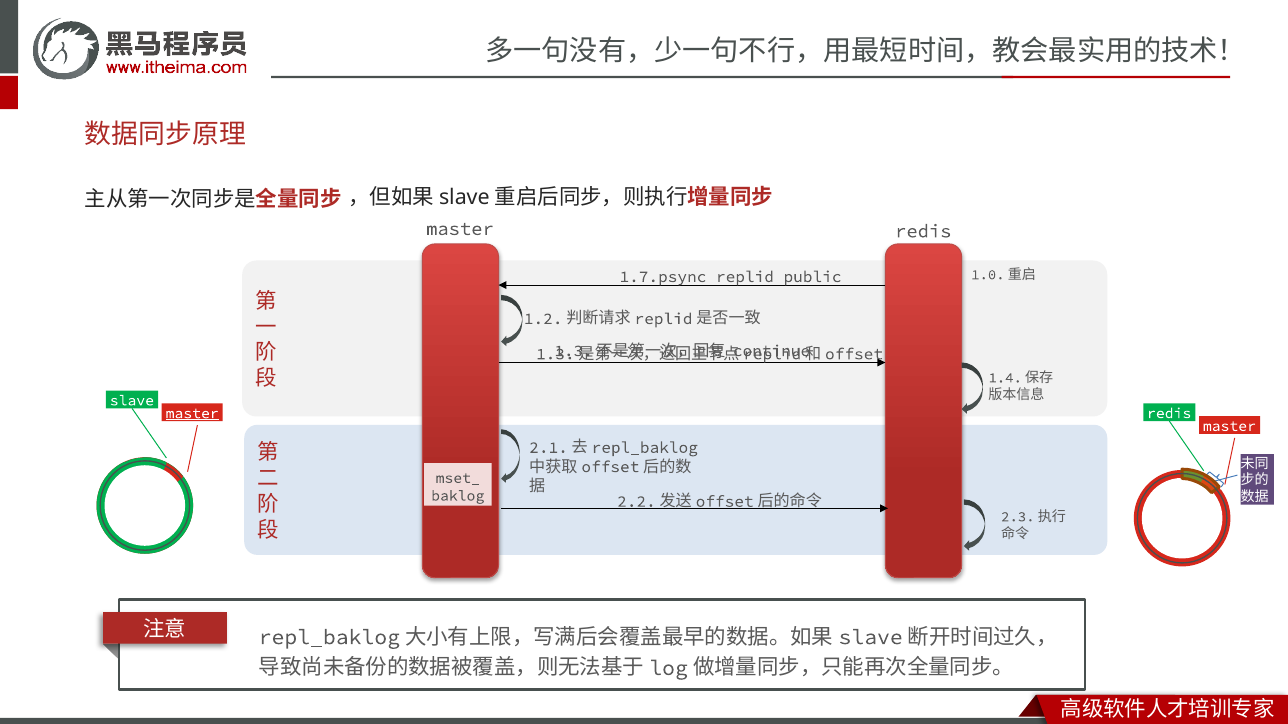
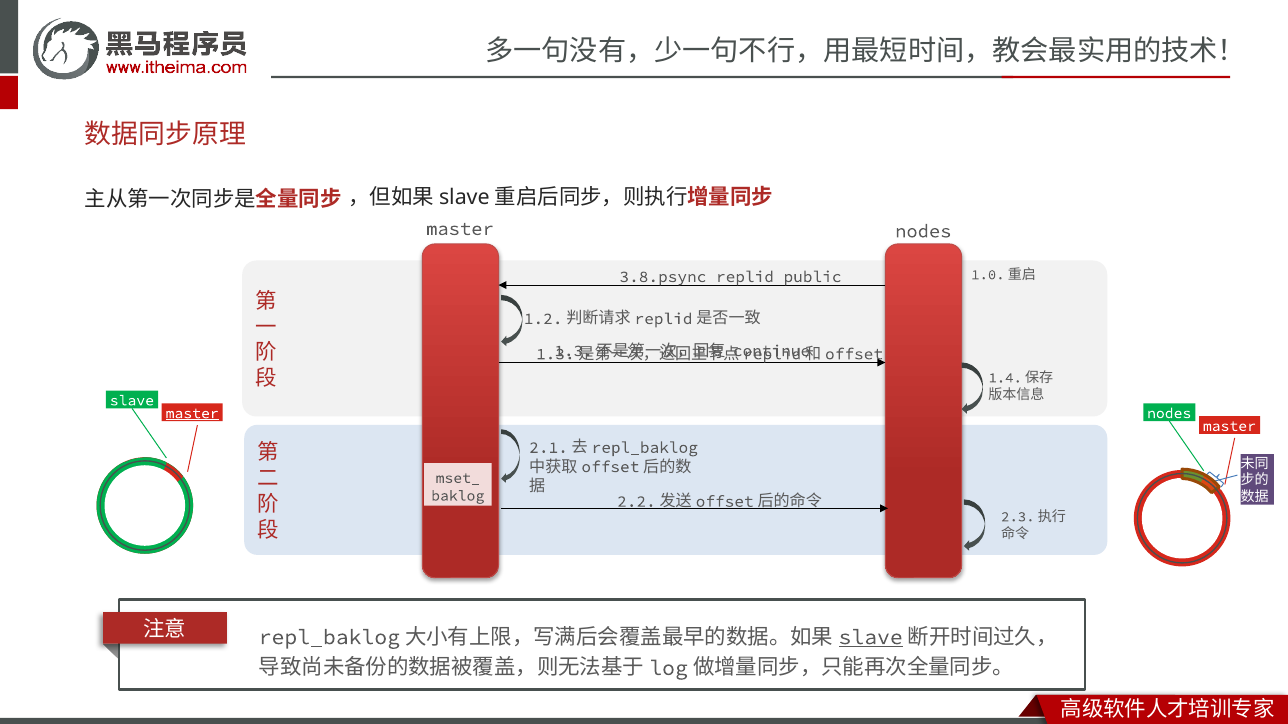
redis: redis -> nodes (923, 231)
1.7.psync: 1.7.psync -> 3.8.psync (663, 277)
redis: redis -> nodes (1169, 413)
slave underline: none -> present (871, 637)
